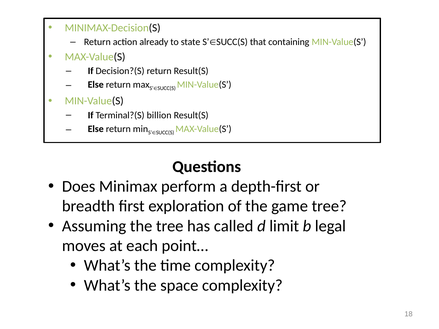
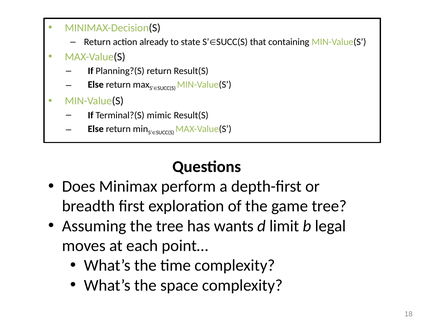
Decision?(S: Decision?(S -> Planning?(S (120, 71)
billion: billion -> mimic (159, 115)
called: called -> wants (234, 226)
